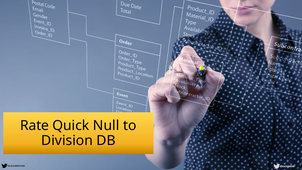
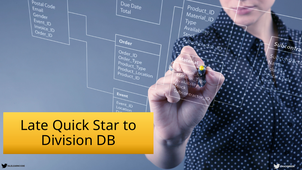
Rate: Rate -> Late (34, 125)
Null: Null -> Star (106, 125)
